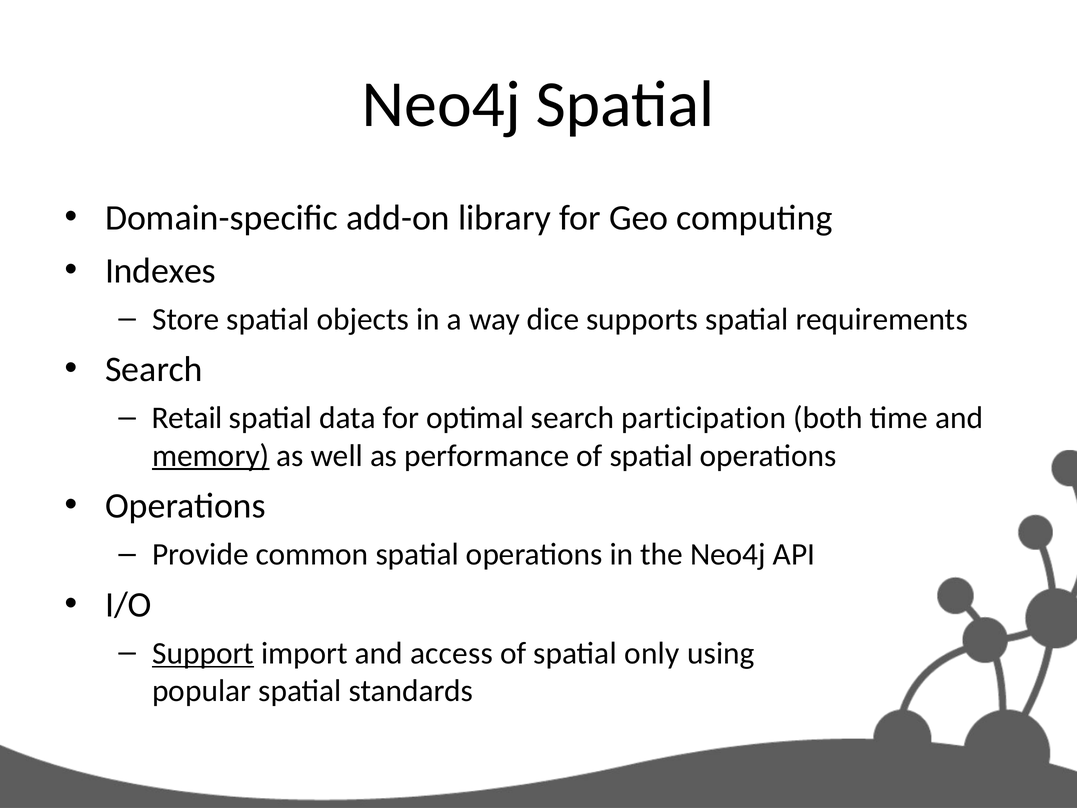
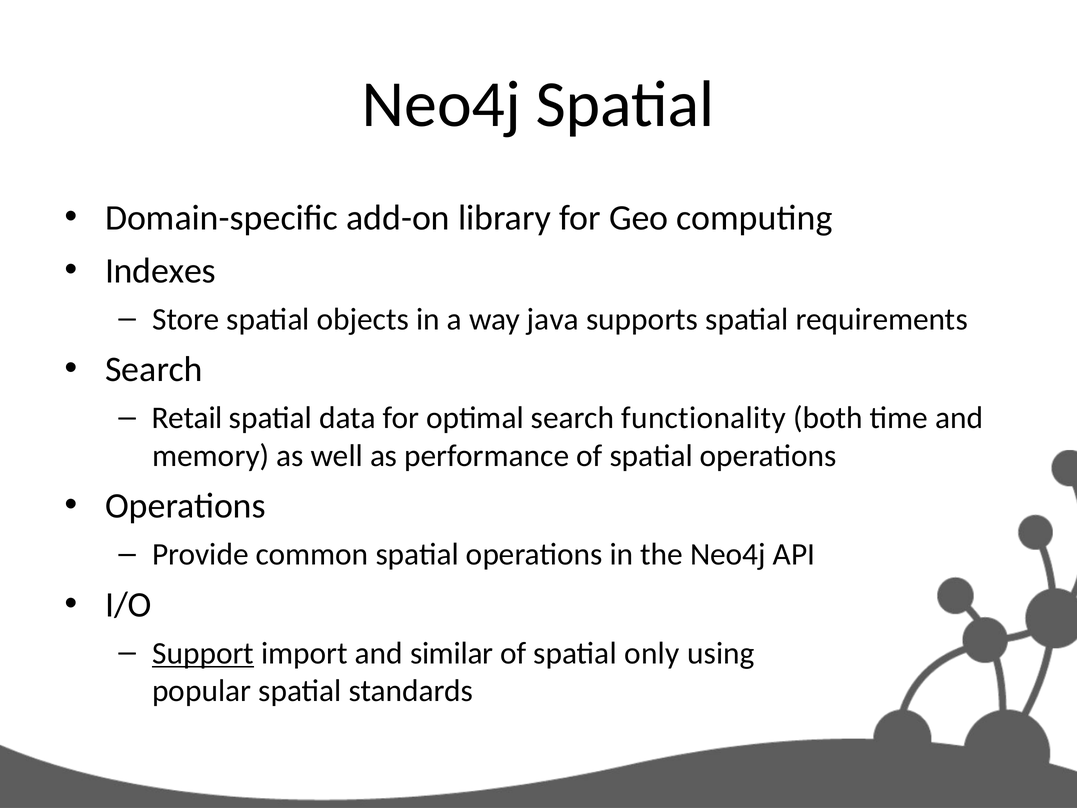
dice: dice -> java (553, 319)
participation: participation -> functionality (704, 418)
memory underline: present -> none (211, 455)
access: access -> similar (452, 653)
